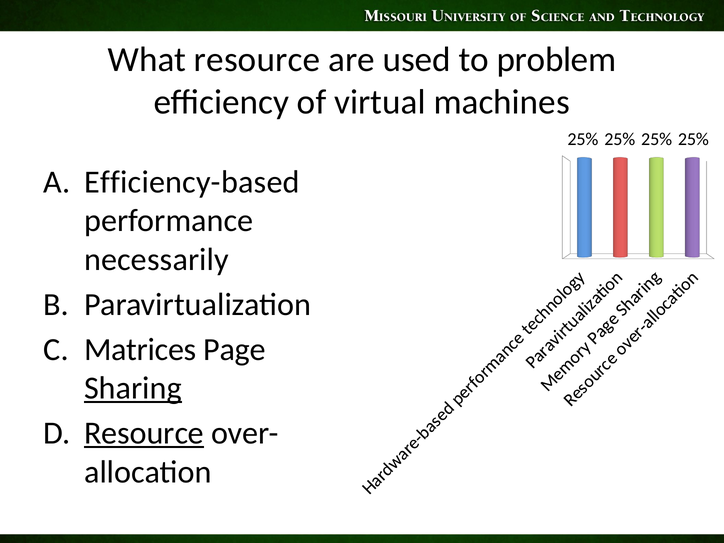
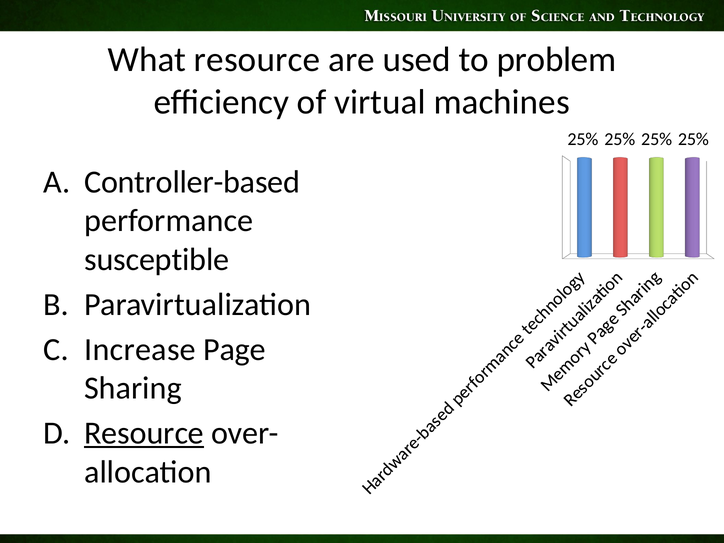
Efficiency-based: Efficiency-based -> Controller-based (192, 182)
necessarily: necessarily -> susceptible (157, 259)
Matrices: Matrices -> Increase (140, 350)
Sharing underline: present -> none (133, 388)
